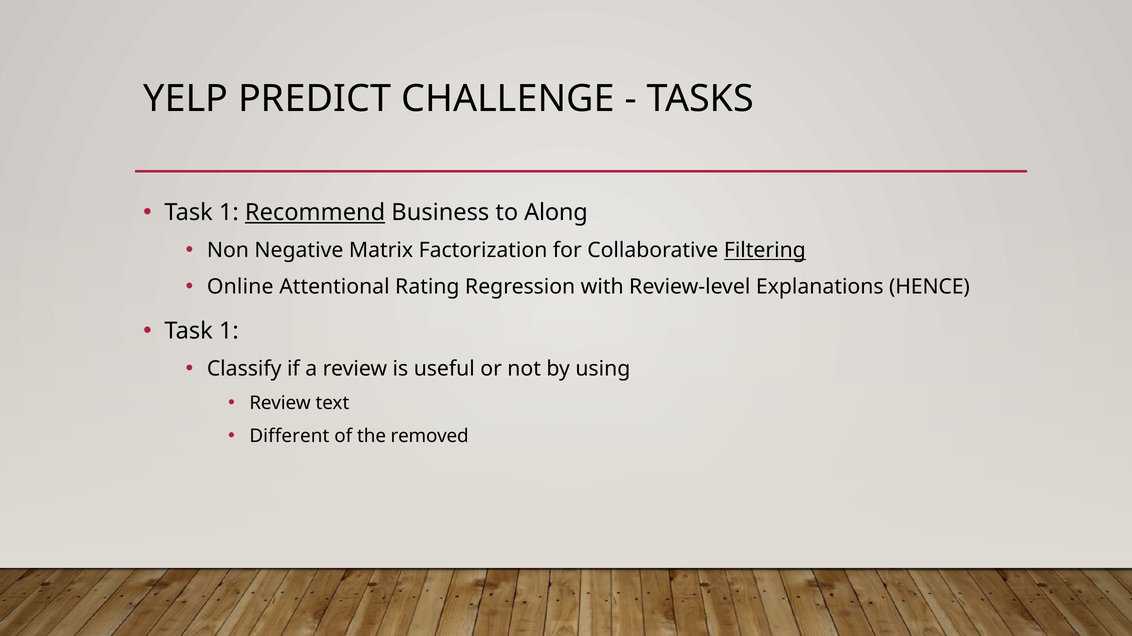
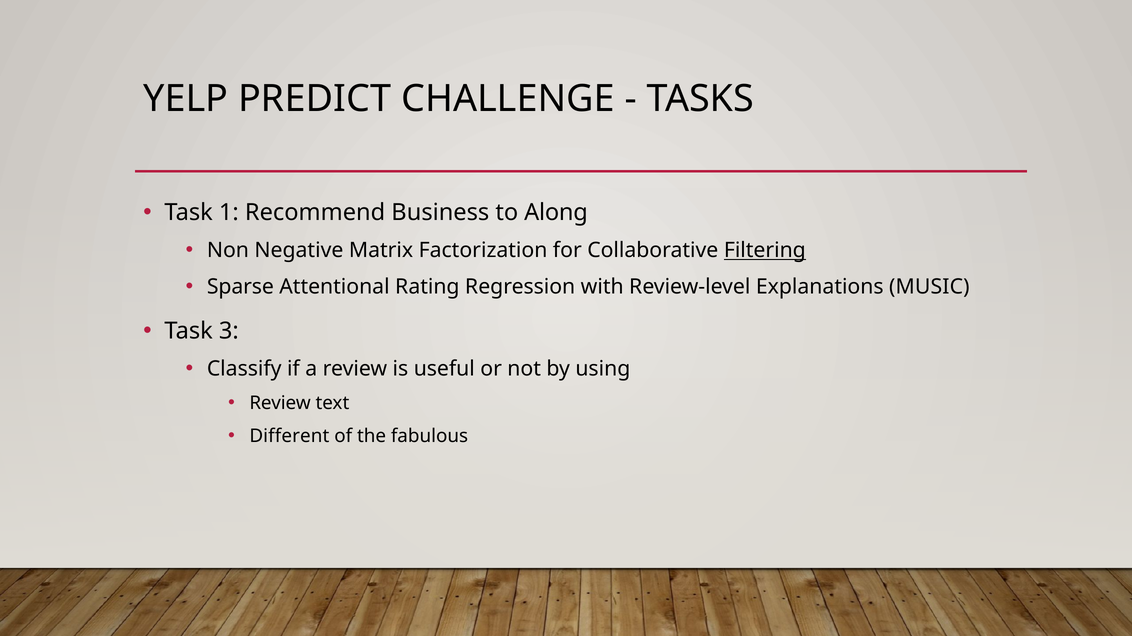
Recommend underline: present -> none (315, 213)
Online: Online -> Sparse (240, 287)
HENCE: HENCE -> MUSIC (929, 287)
1: 1 -> 3 (229, 332)
removed: removed -> fabulous (430, 436)
